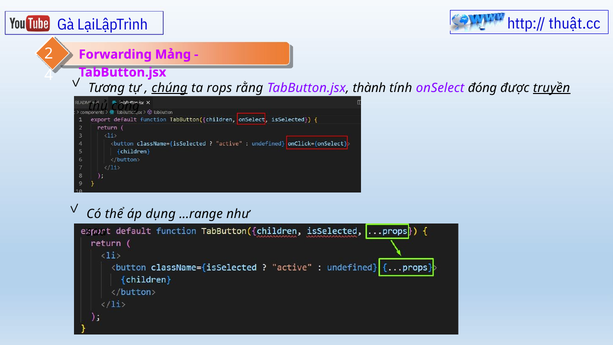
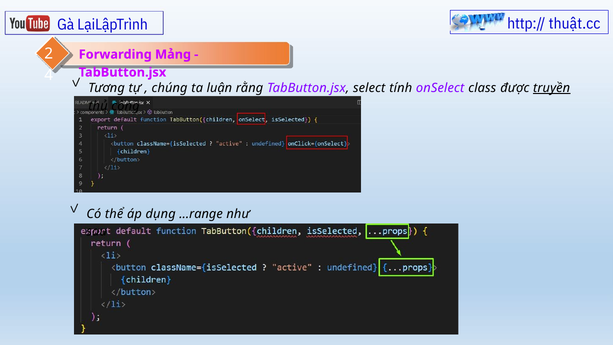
chúng underline: present -> none (170, 88)
rops: rops -> luận (219, 88)
thành: thành -> select (369, 88)
đóng: đóng -> class (482, 88)
